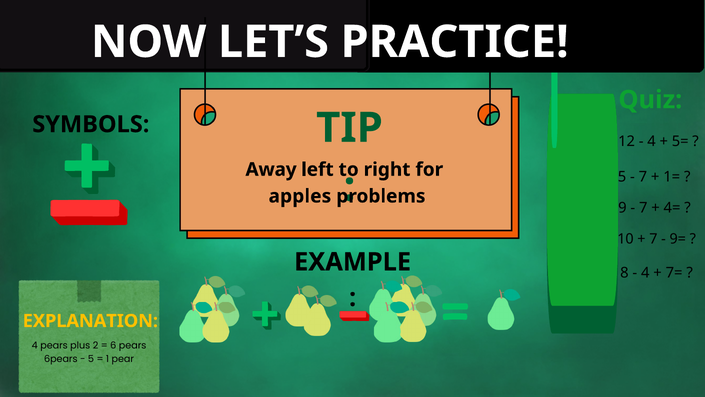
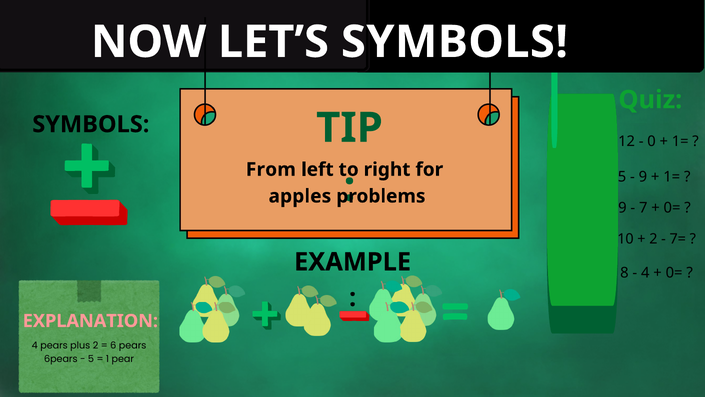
LET’S PRACTICE: PRACTICE -> SYMBOLS (454, 42)
4: 4 -> 0 (652, 141)
5=: 5= -> 1= (680, 141)
Away: Away -> From (271, 169)
7: 7 -> 9 (643, 176)
4=: 4= -> 0= (672, 208)
7: 7 -> 2 (653, 239)
9=: 9= -> 7= (678, 239)
7=: 7= -> 0= (674, 273)
EXPLANATION colour: yellow -> pink (90, 321)
